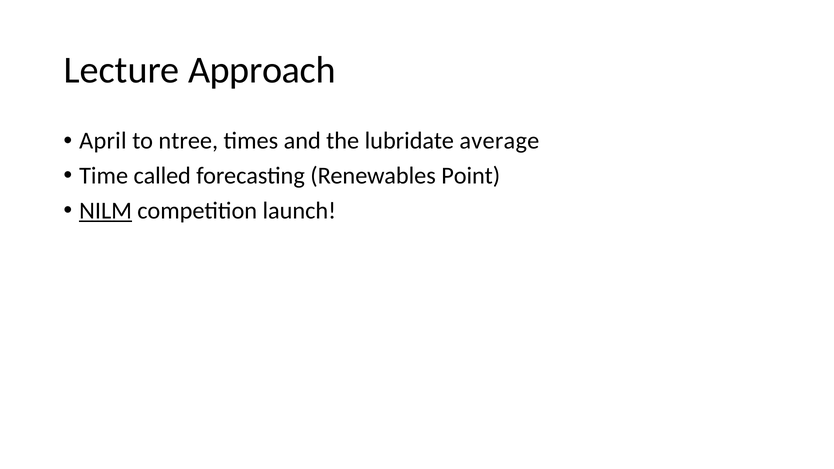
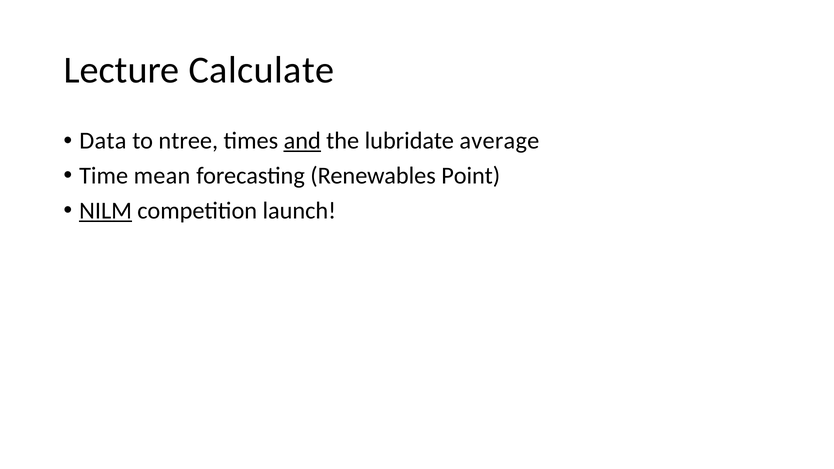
Approach: Approach -> Calculate (261, 70)
April: April -> Data (103, 141)
and underline: none -> present (302, 141)
called: called -> mean (162, 176)
